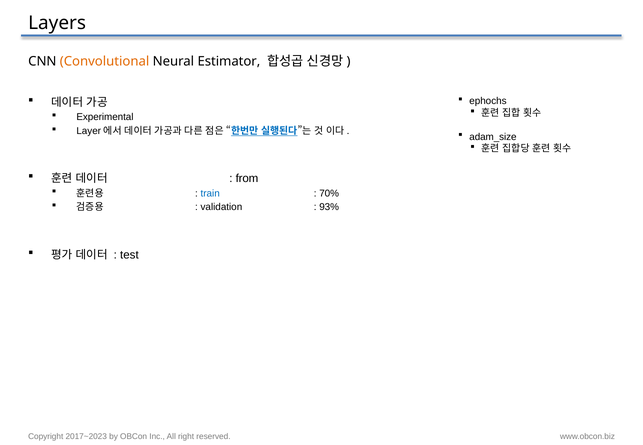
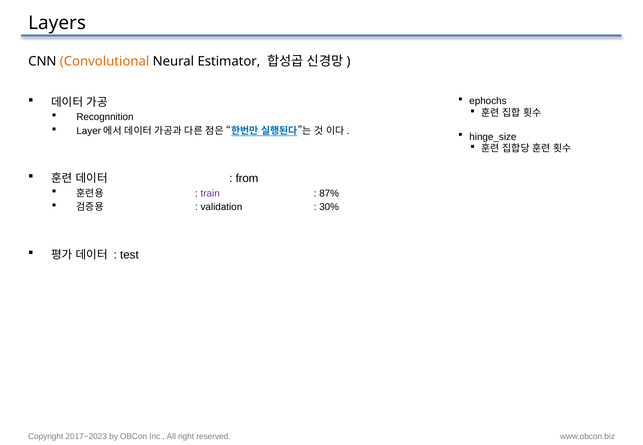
Experimental: Experimental -> Recognnition (105, 117)
adam_size: adam_size -> hinge_size (493, 137)
train colour: blue -> purple (210, 193)
70%: 70% -> 87% (329, 193)
93%: 93% -> 30% (329, 207)
